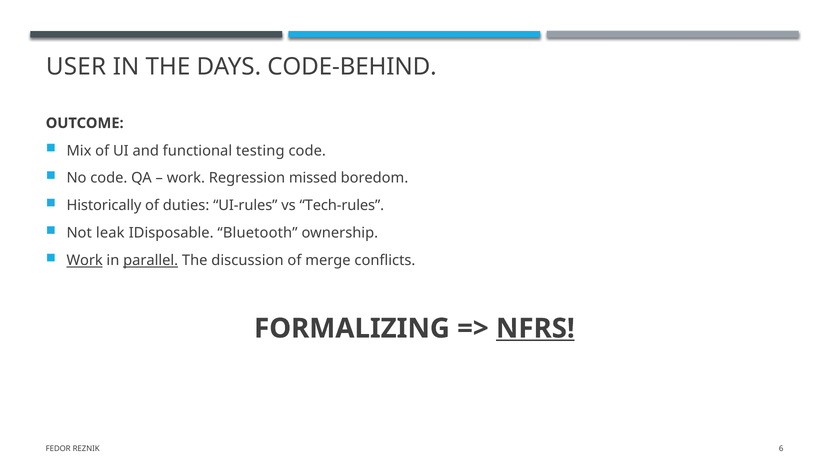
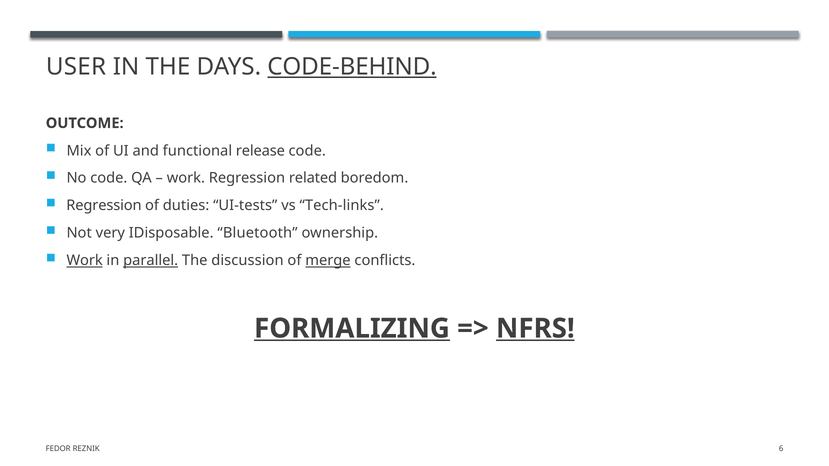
CODE-BEHIND underline: none -> present (352, 67)
testing: testing -> release (260, 151)
missed: missed -> related (313, 178)
Historically: Historically -> Regression (104, 206)
UI-rules: UI-rules -> UI-tests (245, 206)
Tech-rules: Tech-rules -> Tech-links (342, 206)
leak: leak -> very (110, 233)
merge underline: none -> present (328, 261)
FORMALIZING underline: none -> present (352, 329)
